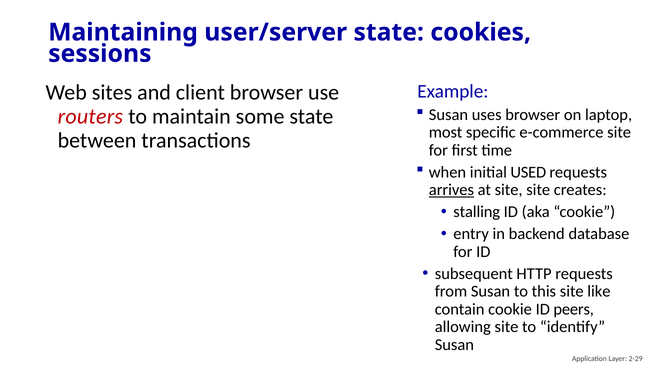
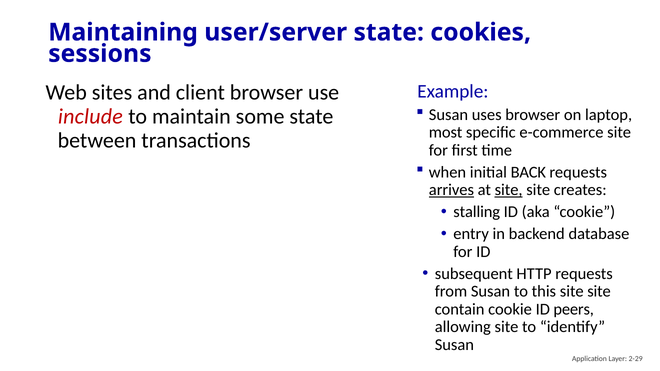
routers: routers -> include (90, 117)
USED: USED -> BACK (528, 172)
site underline: none -> present (509, 190)
this site like: like -> site (599, 292)
